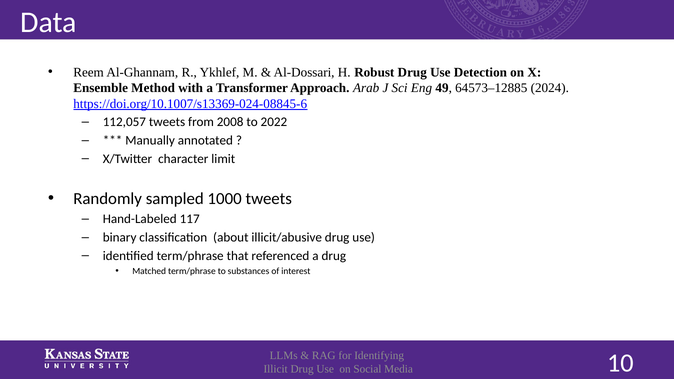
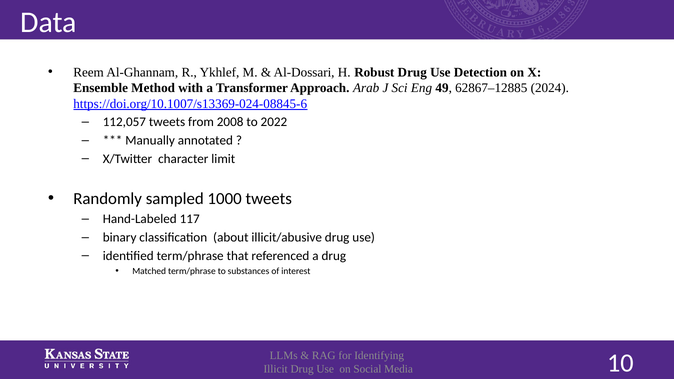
64573–12885: 64573–12885 -> 62867–12885 (491, 88)
